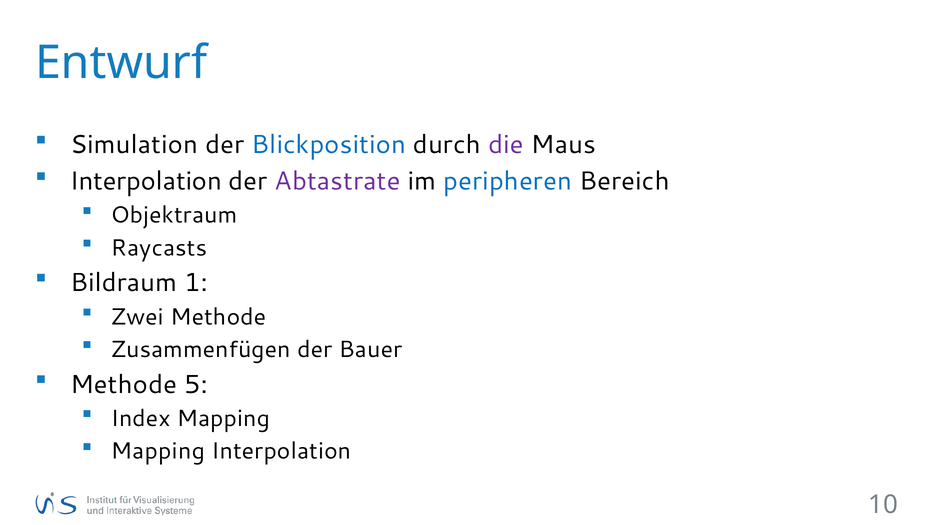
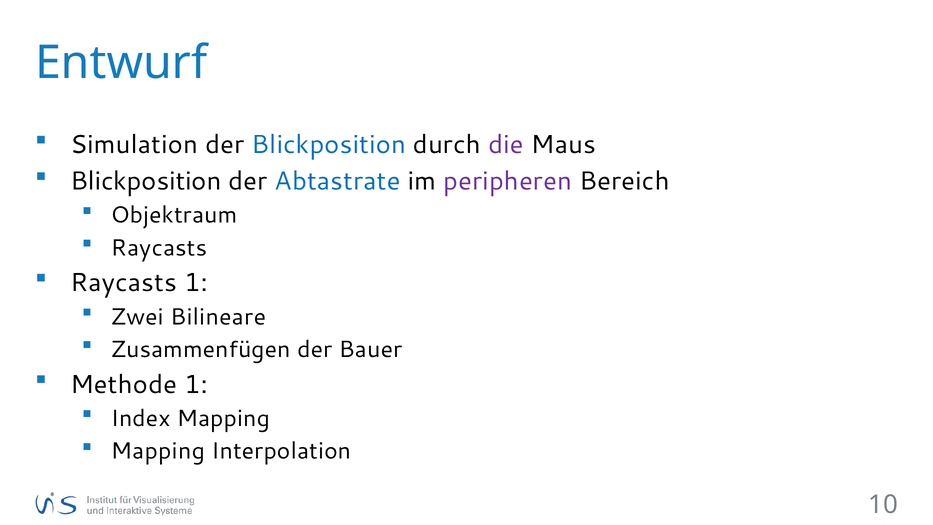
Interpolation: Interpolation -> Blickposition (146, 181)
Abtastrate colour: purple -> blue (338, 181)
peripheren colour: blue -> purple (508, 181)
Bildraum: Bildraum -> Raycasts (124, 283)
Zwei Methode: Methode -> Bilineare (218, 317)
Methode 5: 5 -> 1 (196, 384)
